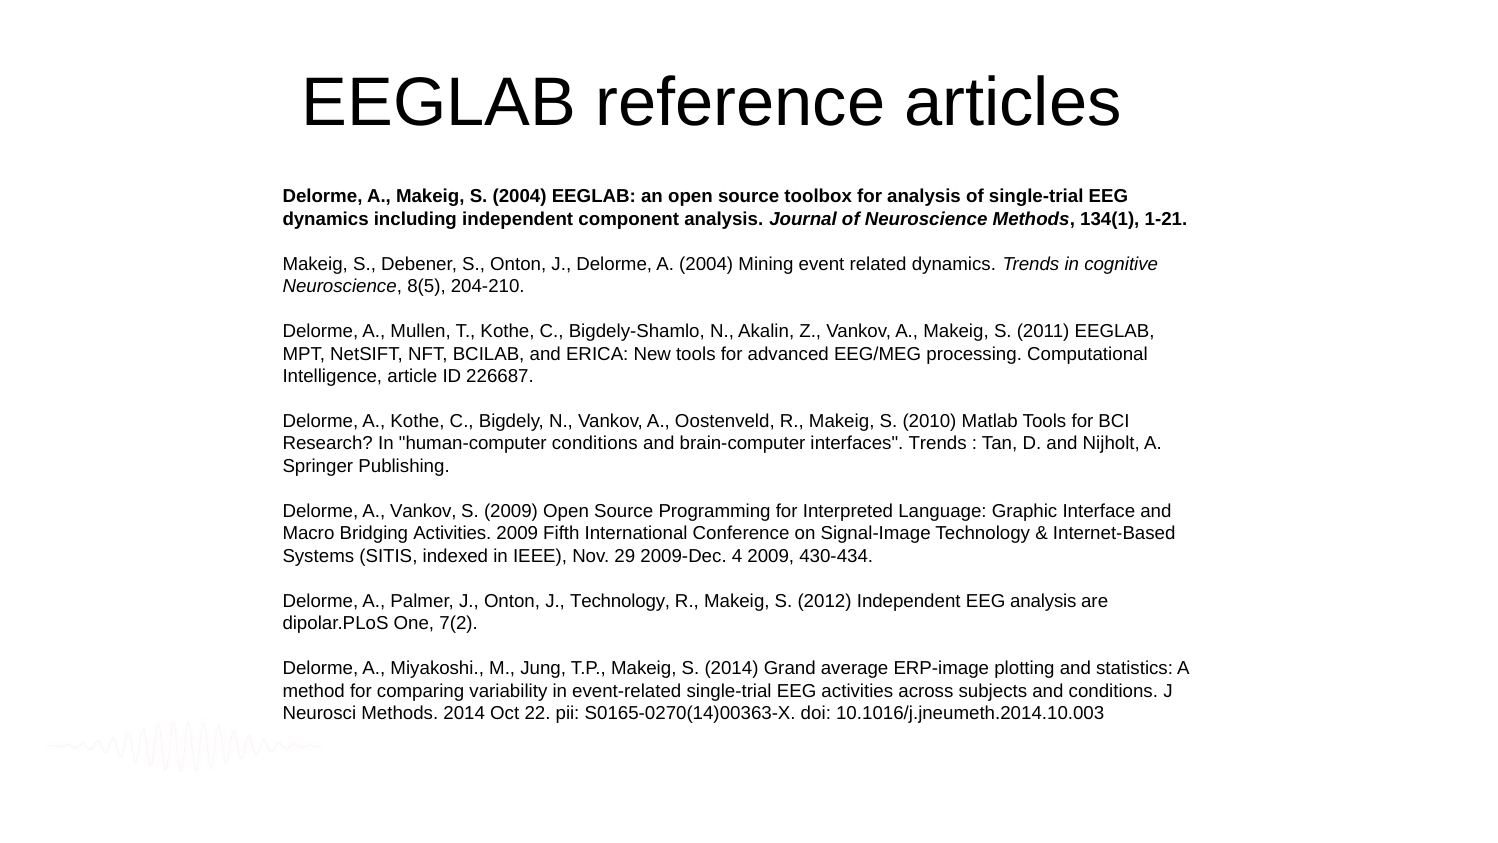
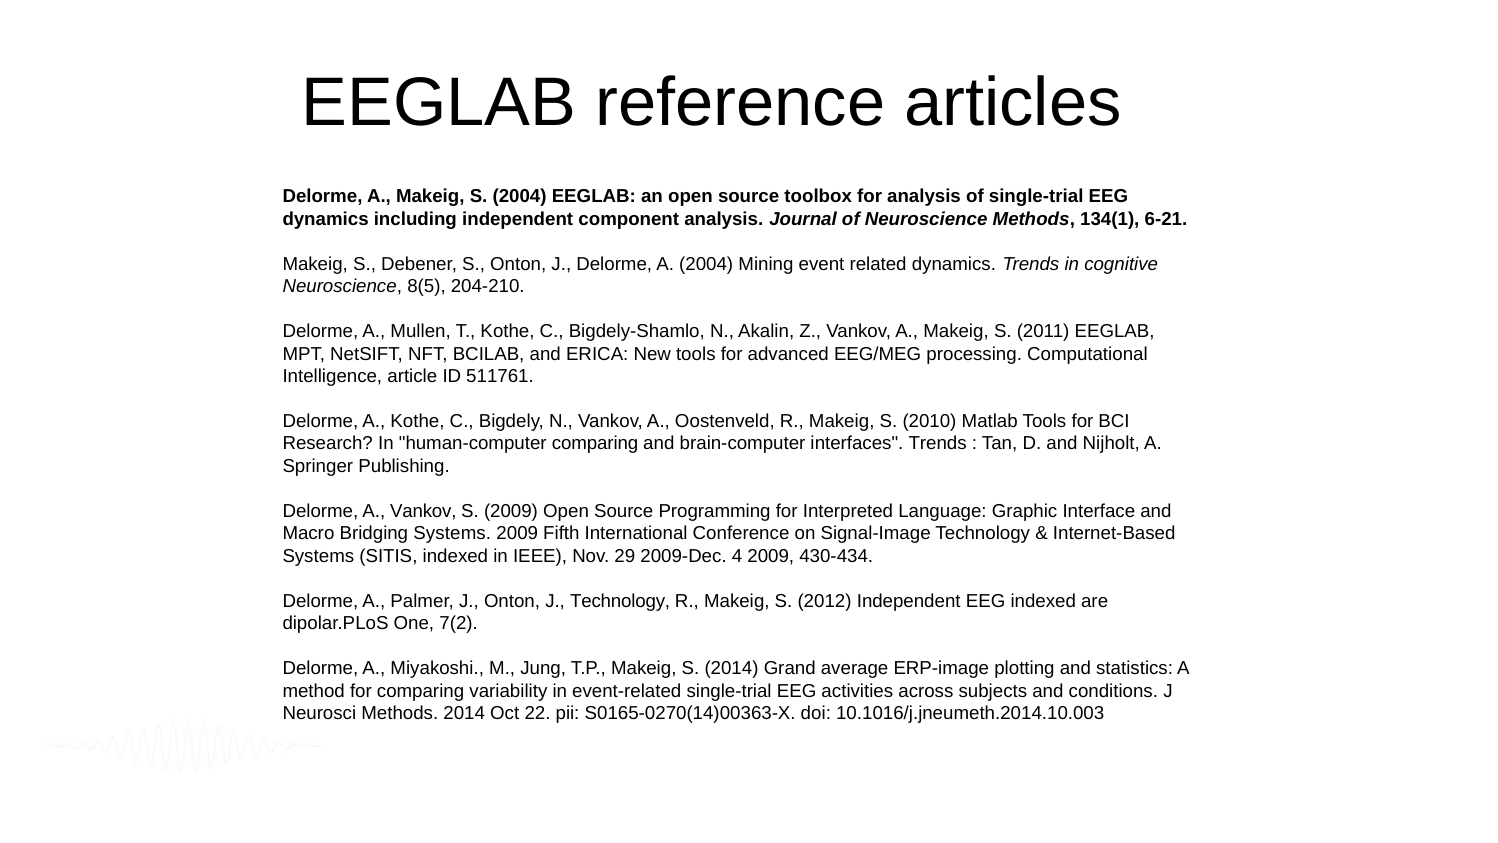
1-21: 1-21 -> 6-21 (1166, 219)
226687: 226687 -> 511761 (500, 376)
human-computer conditions: conditions -> comparing (595, 444)
Bridging Activities: Activities -> Systems (452, 533)
EEG analysis: analysis -> indexed (1043, 601)
